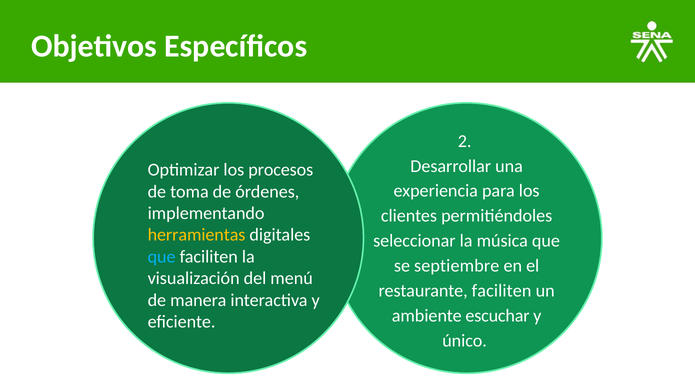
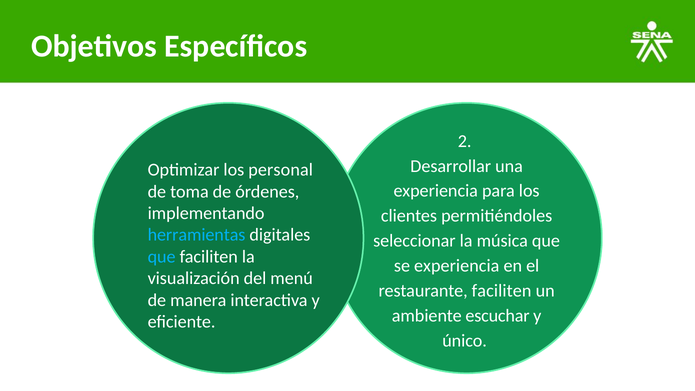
procesos: procesos -> personal (281, 170)
herramientas colour: yellow -> light blue (197, 235)
se septiembre: septiembre -> experiencia (457, 266)
